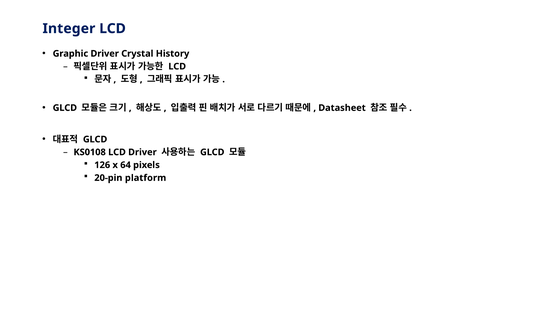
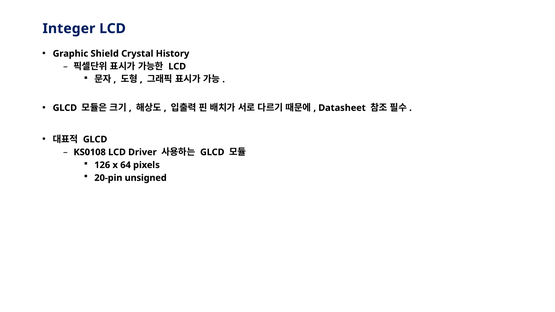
Graphic Driver: Driver -> Shield (105, 54)
platform: platform -> unsigned (146, 178)
